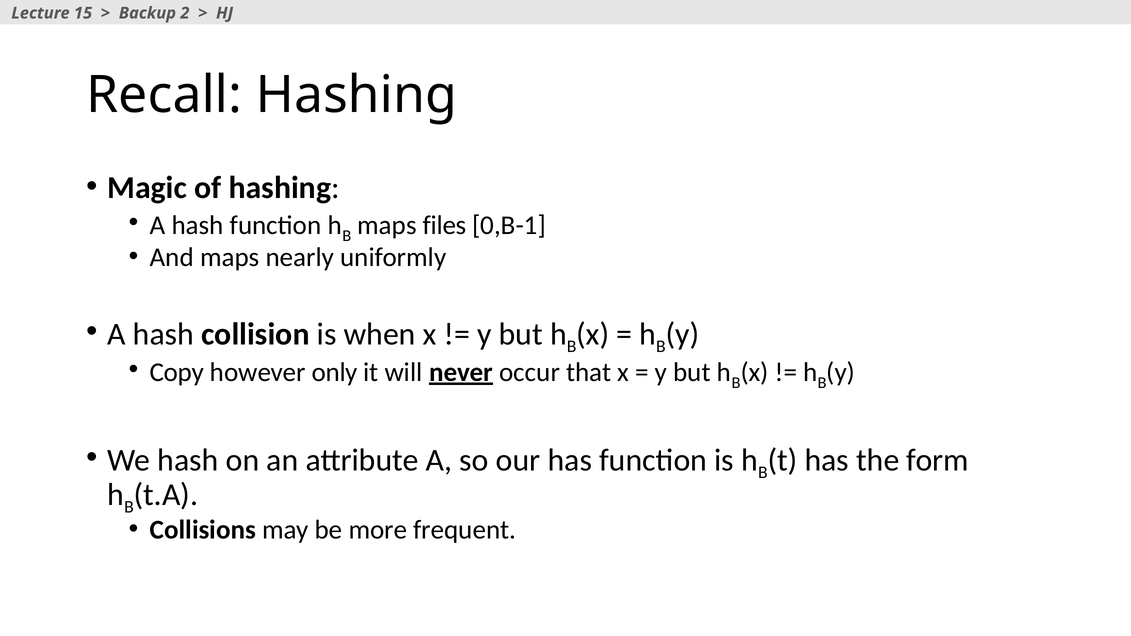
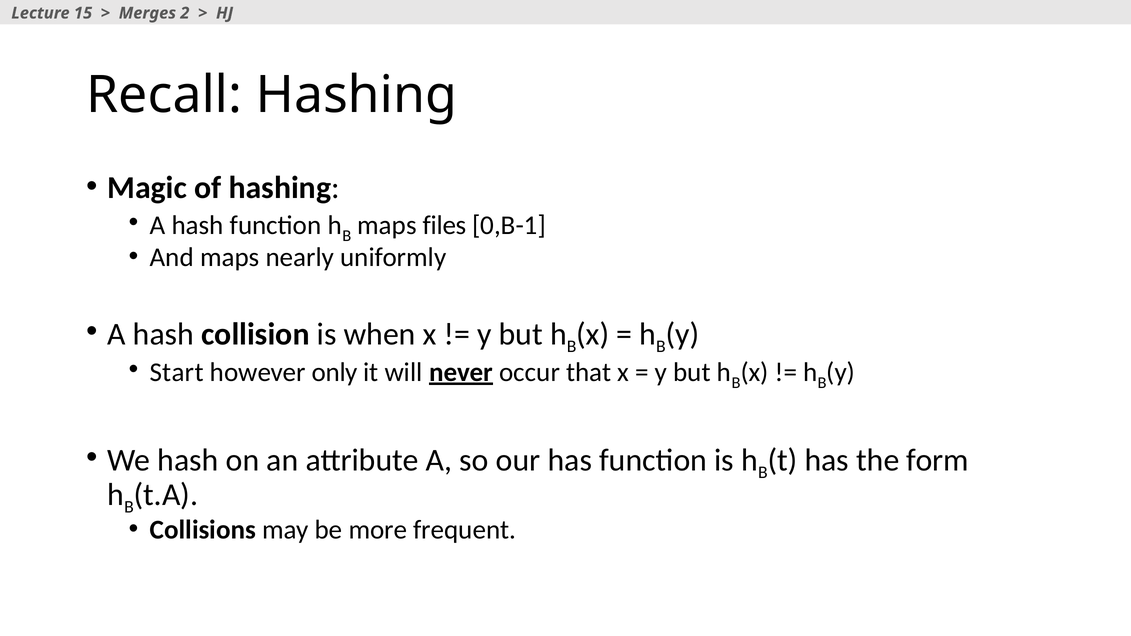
Backup: Backup -> Merges (147, 13)
Copy: Copy -> Start (177, 372)
